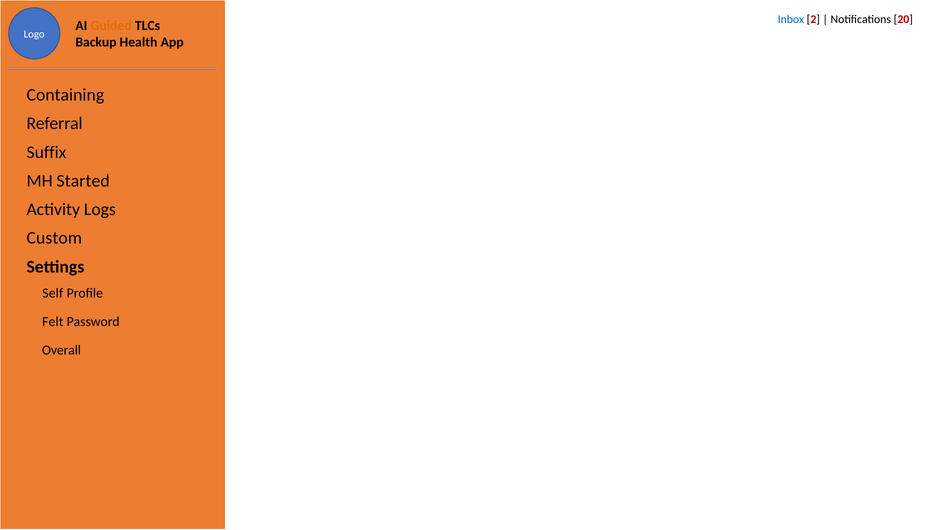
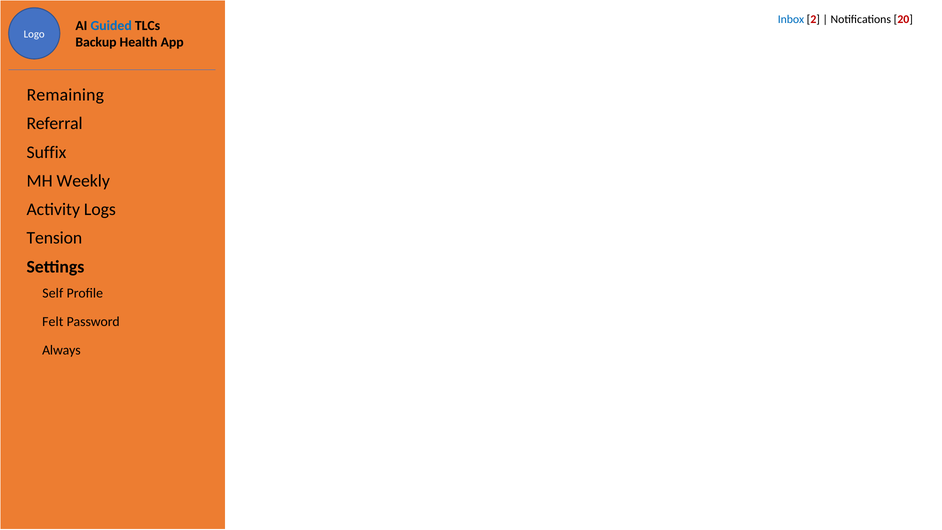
Guided colour: orange -> blue (111, 26)
Containing: Containing -> Remaining (65, 95)
Started: Started -> Weekly (83, 181)
Custom: Custom -> Tension (54, 238)
Overall: Overall -> Always (61, 350)
